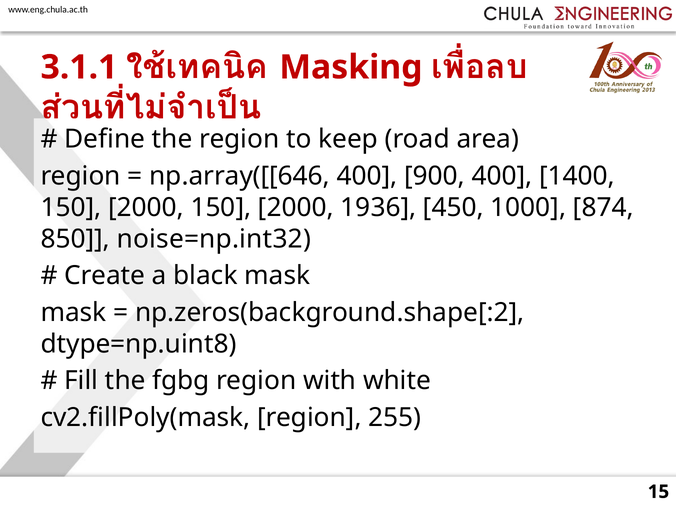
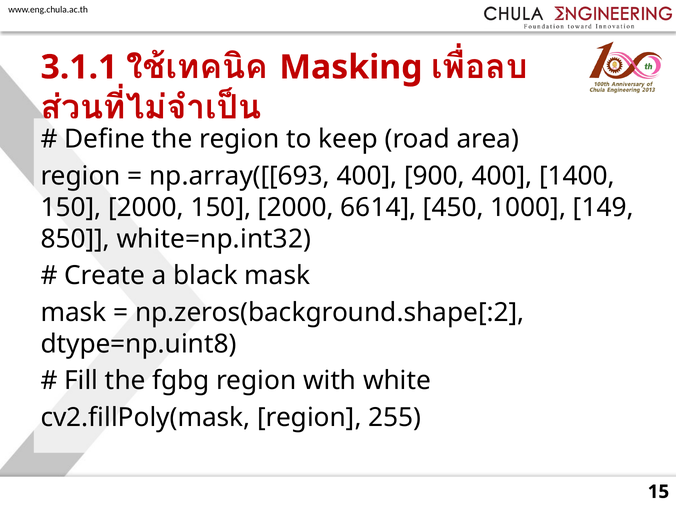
np.array([[646: np.array([[646 -> np.array([[693 (240, 176)
1936: 1936 -> 6614 (378, 207)
874: 874 -> 149 (603, 207)
noise=np.int32: noise=np.int32 -> white=np.int32 (214, 239)
